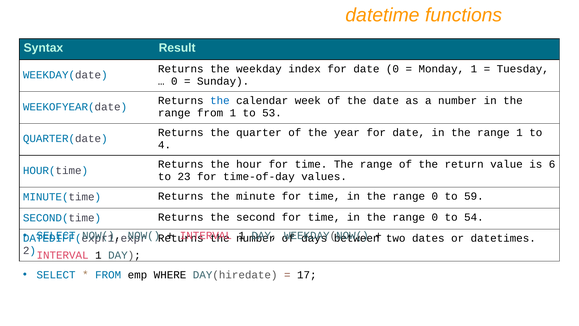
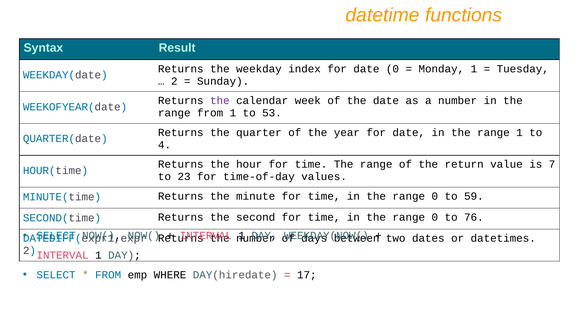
0: 0 -> 2 (174, 81)
the colour: blue -> purple (220, 101)
6: 6 -> 7 (552, 164)
54: 54 -> 76 (474, 217)
